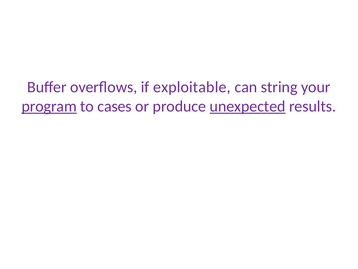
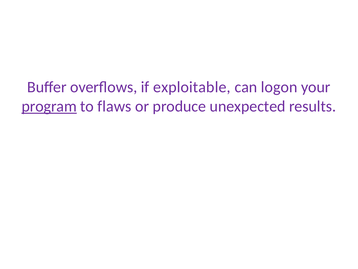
string: string -> logon (279, 87)
cases: cases -> flaws (114, 106)
unexpected underline: present -> none (248, 106)
